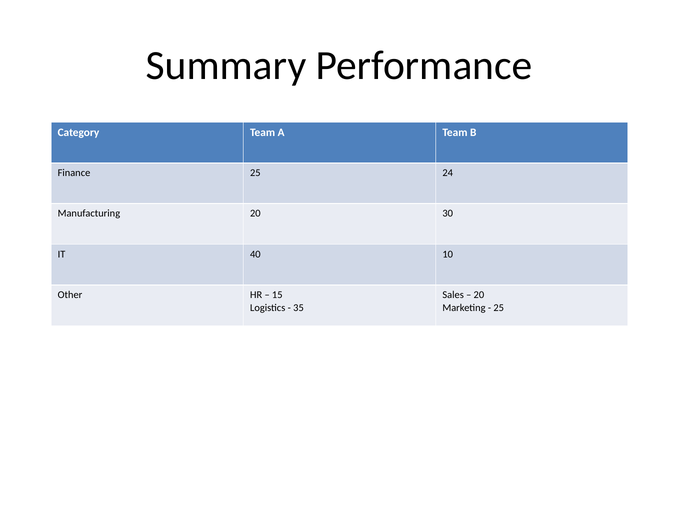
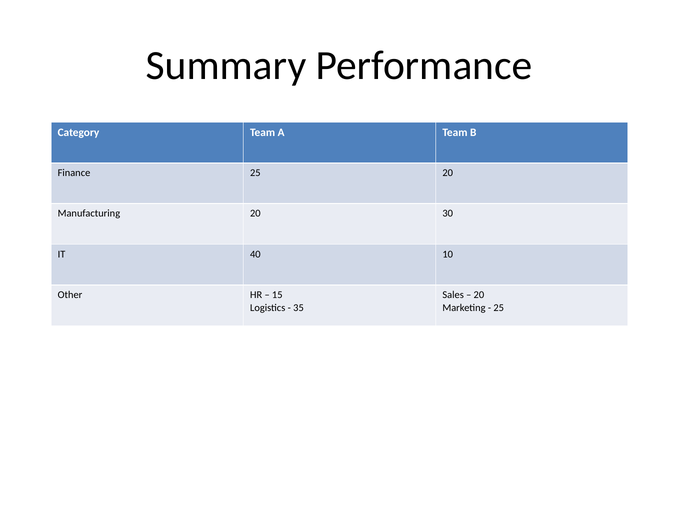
25 24: 24 -> 20 (448, 173)
